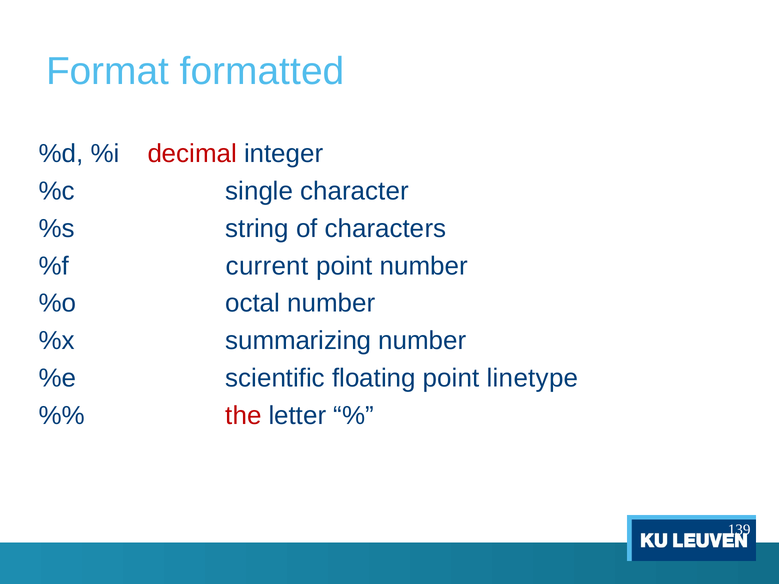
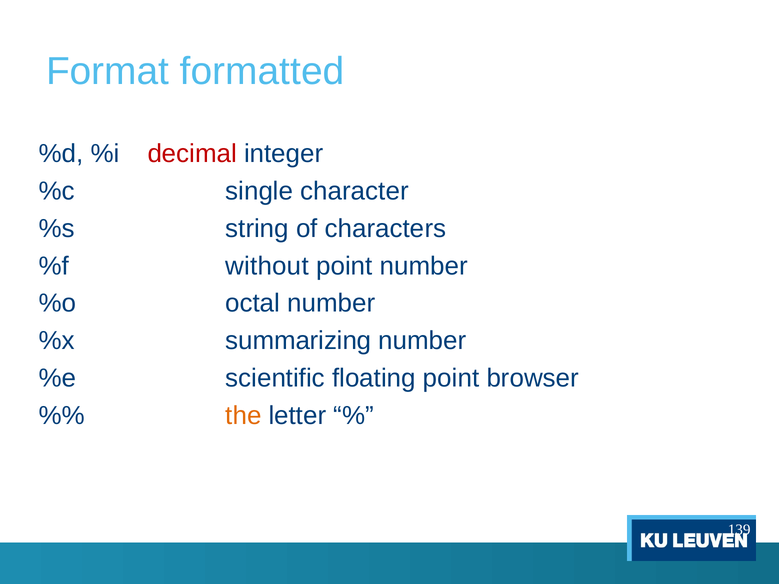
current: current -> without (267, 266)
linetype: linetype -> browser (533, 378)
the colour: red -> orange (243, 416)
